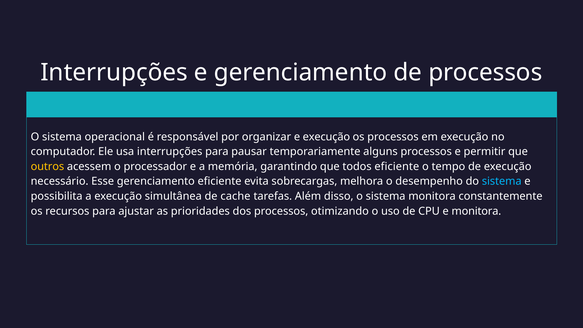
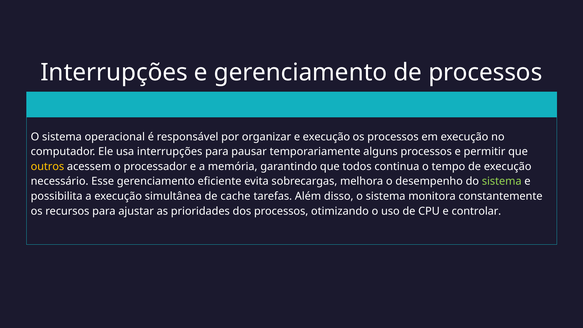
todos eficiente: eficiente -> continua (397, 166)
sistema colour: light blue -> light green (502, 181)
e monitora: monitora -> controlar (476, 211)
